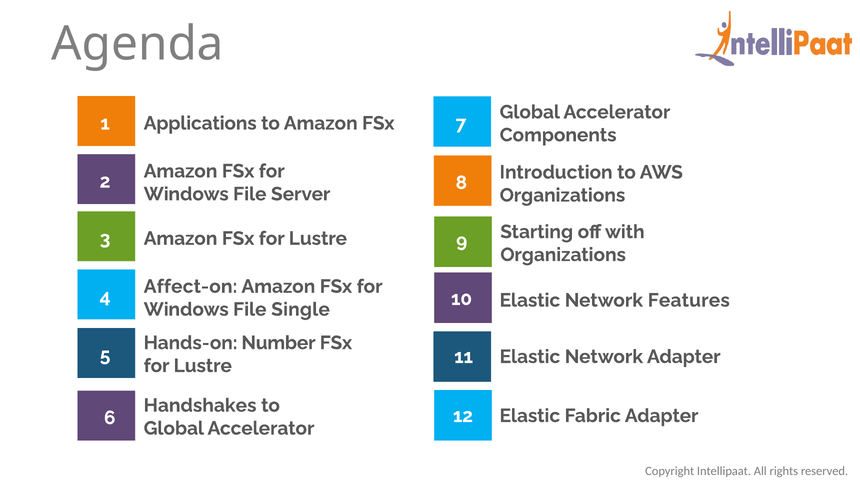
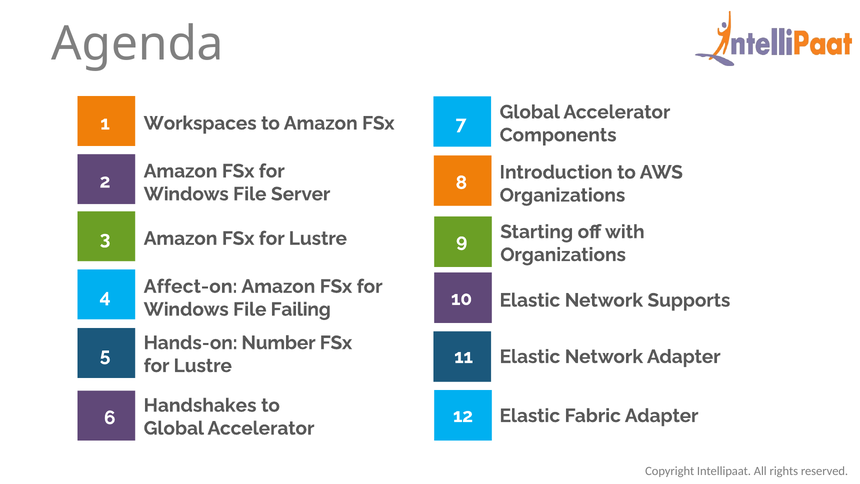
Applications: Applications -> Workspaces (200, 123)
Features: Features -> Supports (689, 300)
Single: Single -> Failing (301, 309)
